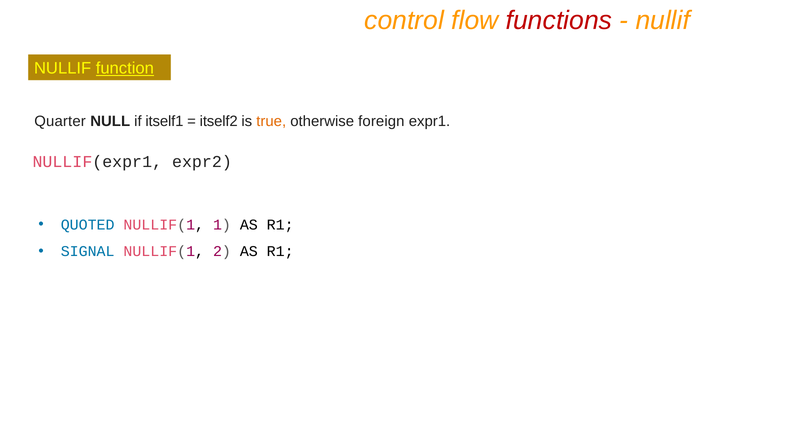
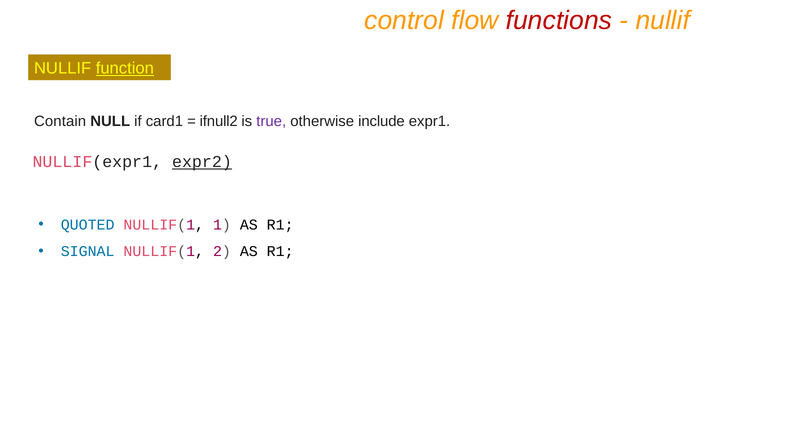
Quarter: Quarter -> Contain (60, 121)
itself1: itself1 -> card1 (164, 121)
itself2: itself2 -> ifnull2 (219, 121)
true colour: orange -> purple (271, 121)
foreign: foreign -> include (381, 121)
expr2 underline: none -> present (202, 162)
